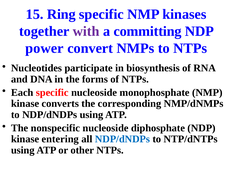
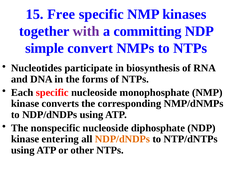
Ring: Ring -> Free (61, 14)
power: power -> simple (45, 48)
NDP/dNDPs colour: blue -> orange (122, 139)
